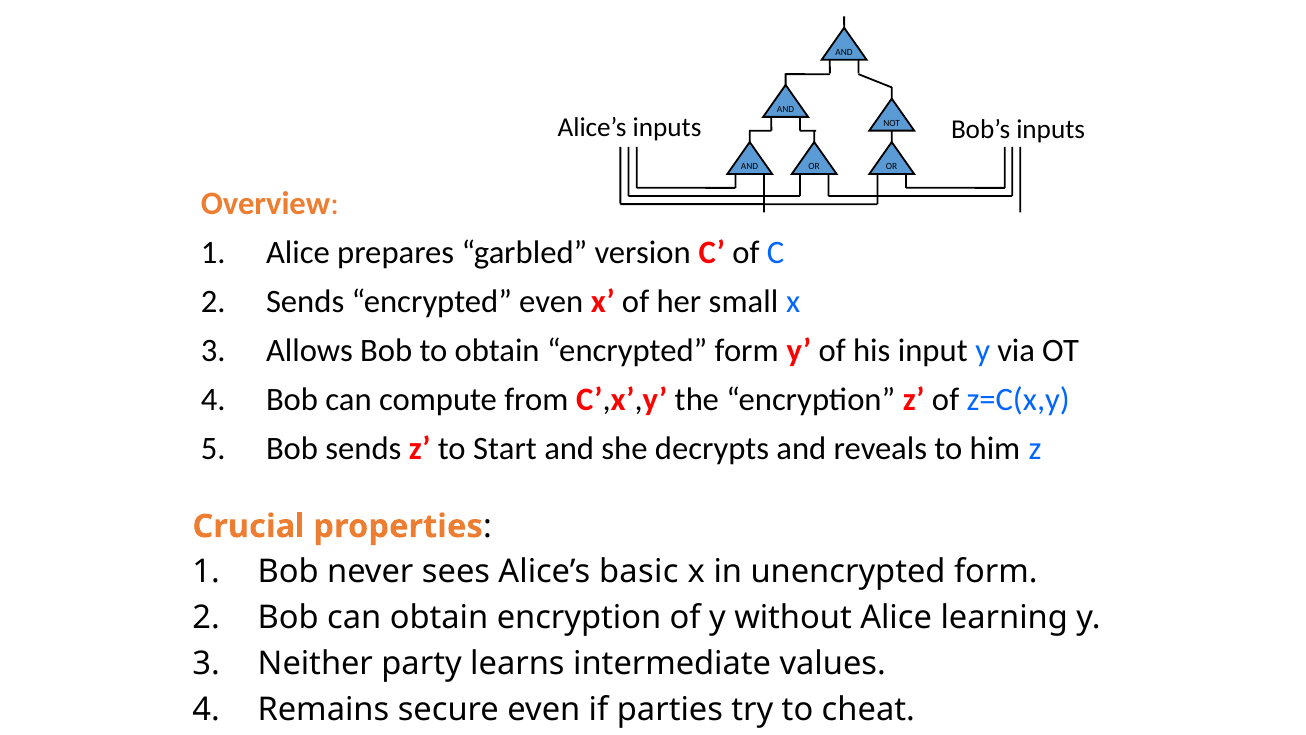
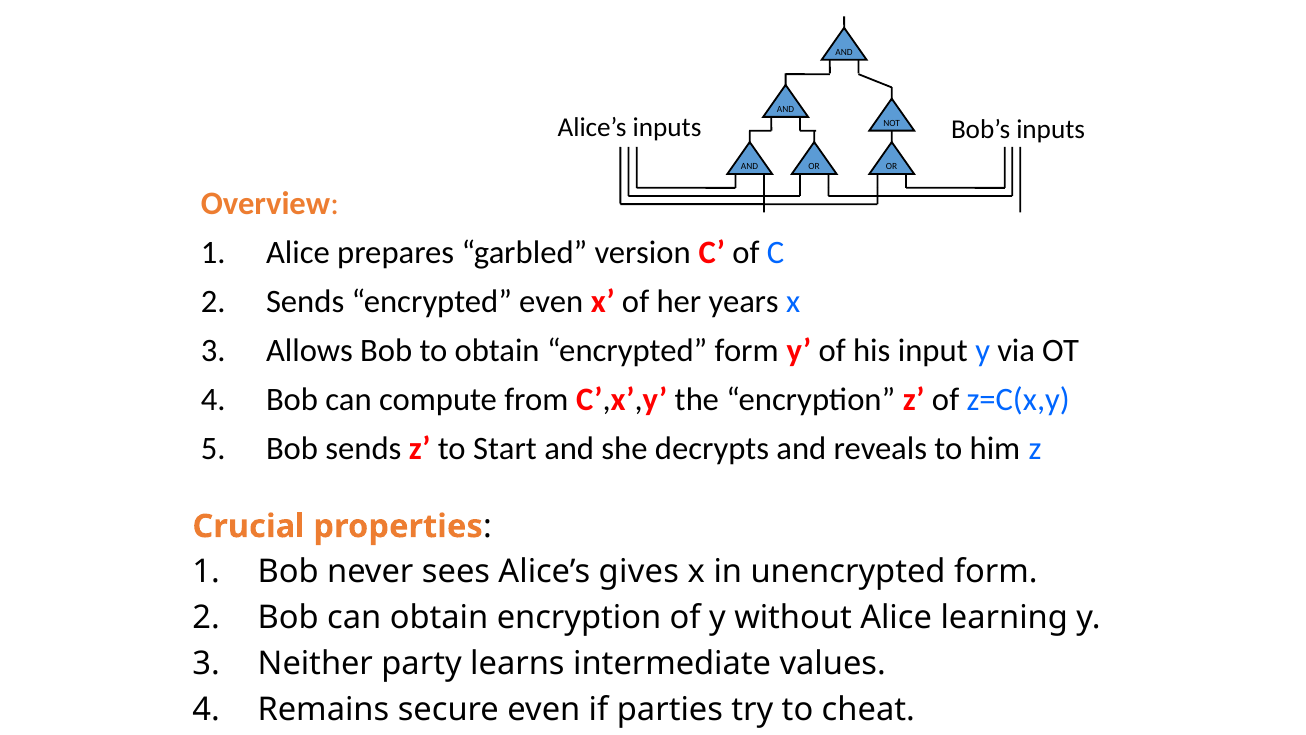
small: small -> years (744, 301)
basic: basic -> gives (639, 572)
